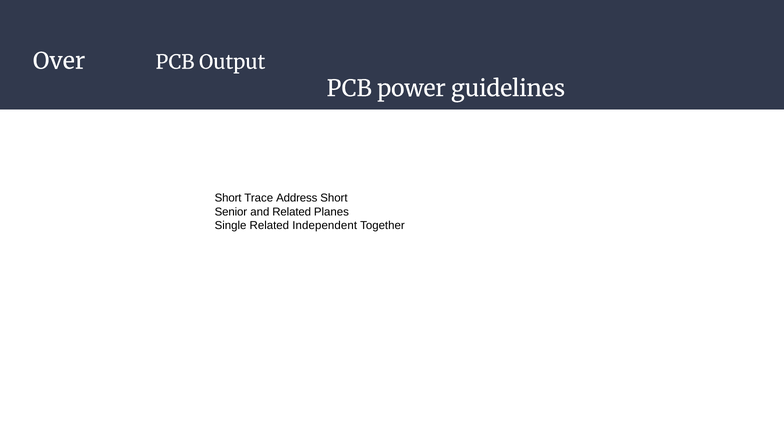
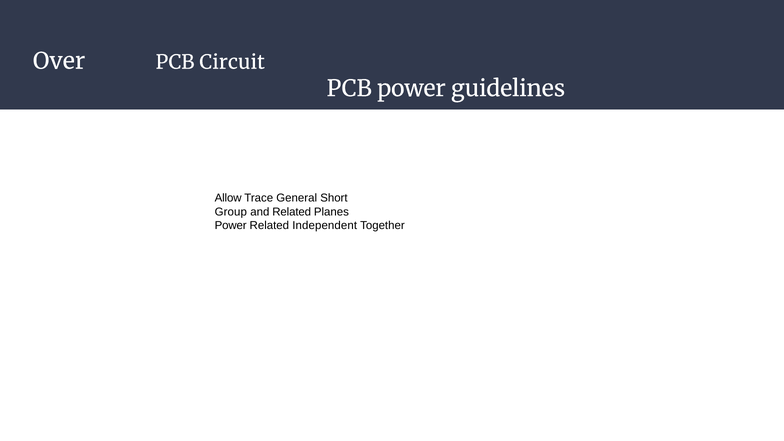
Output: Output -> Circuit (232, 62)
Short: Short -> Allow (228, 198)
Address: Address -> General (297, 198)
Senior: Senior -> Group (231, 212)
Single: Single -> Power (231, 226)
